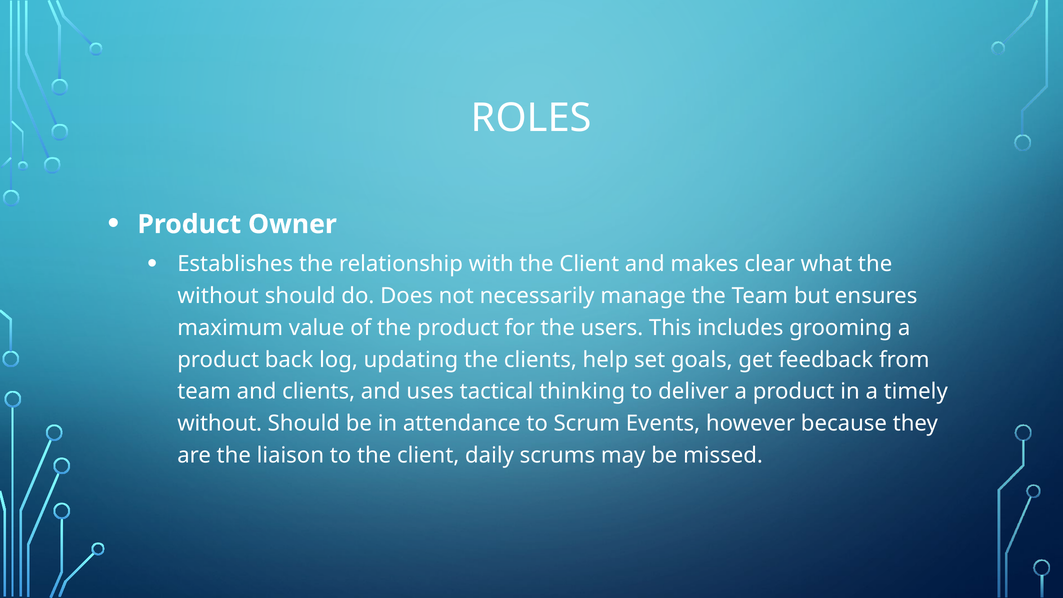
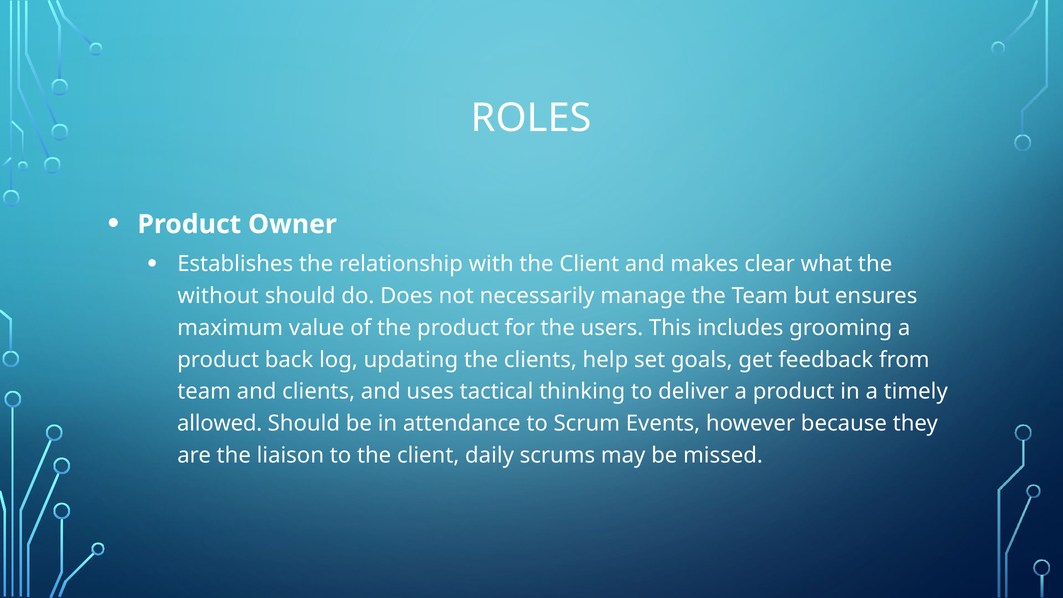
without: without -> allowed (220, 424)
